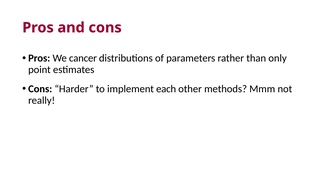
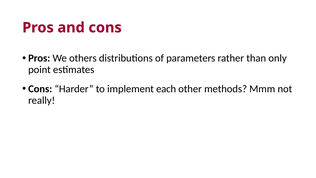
cancer: cancer -> others (83, 58)
